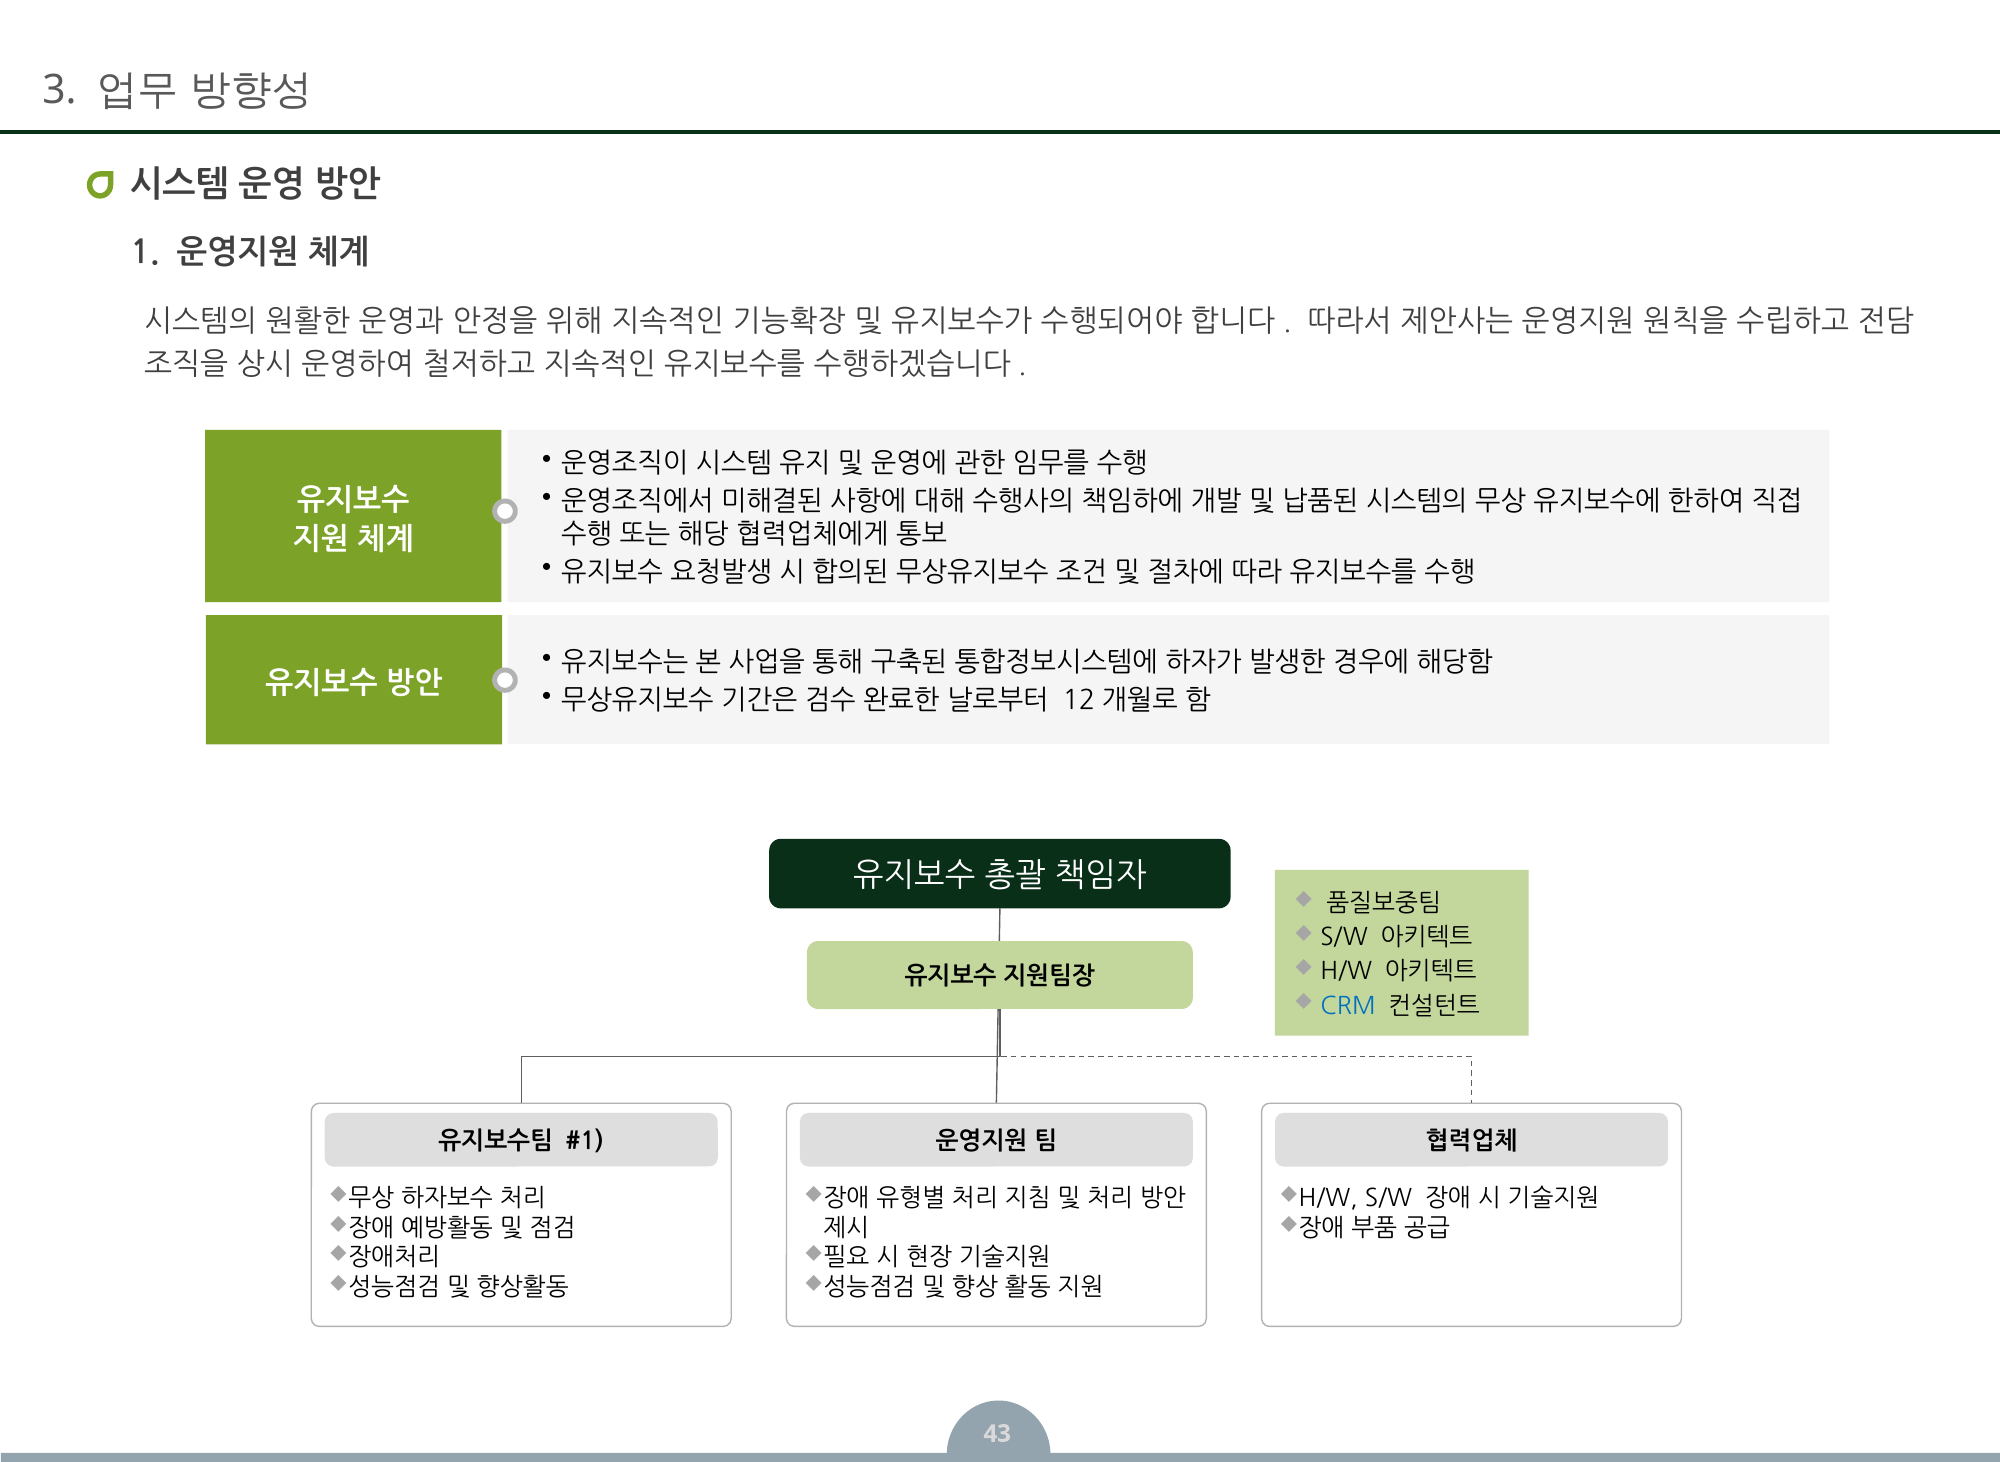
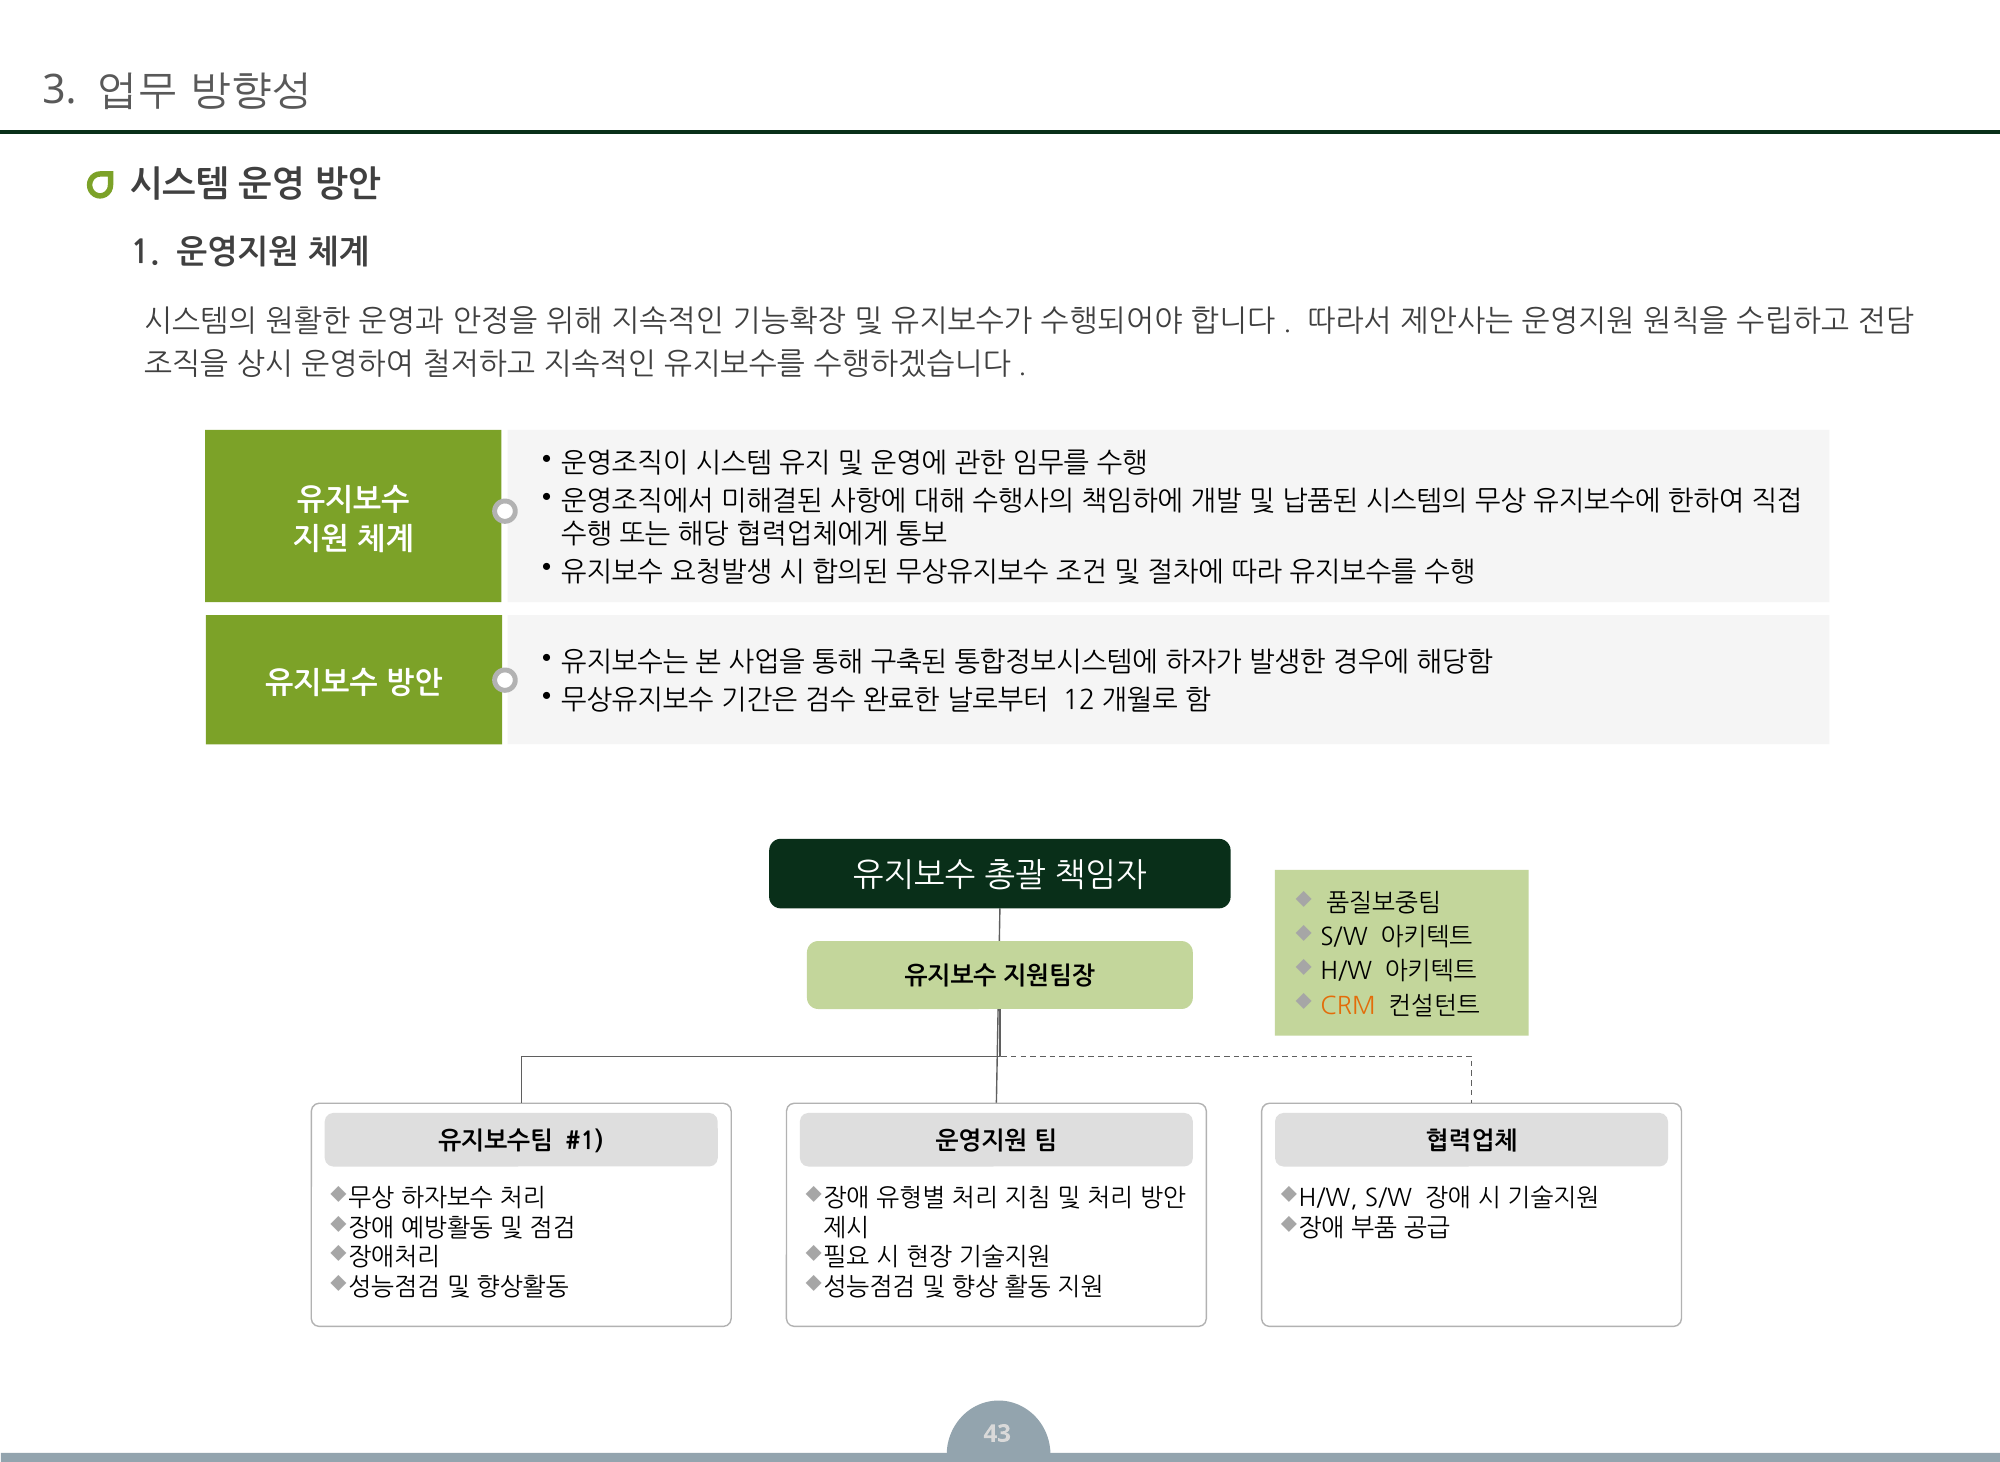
CRM colour: blue -> orange (1348, 1006)
